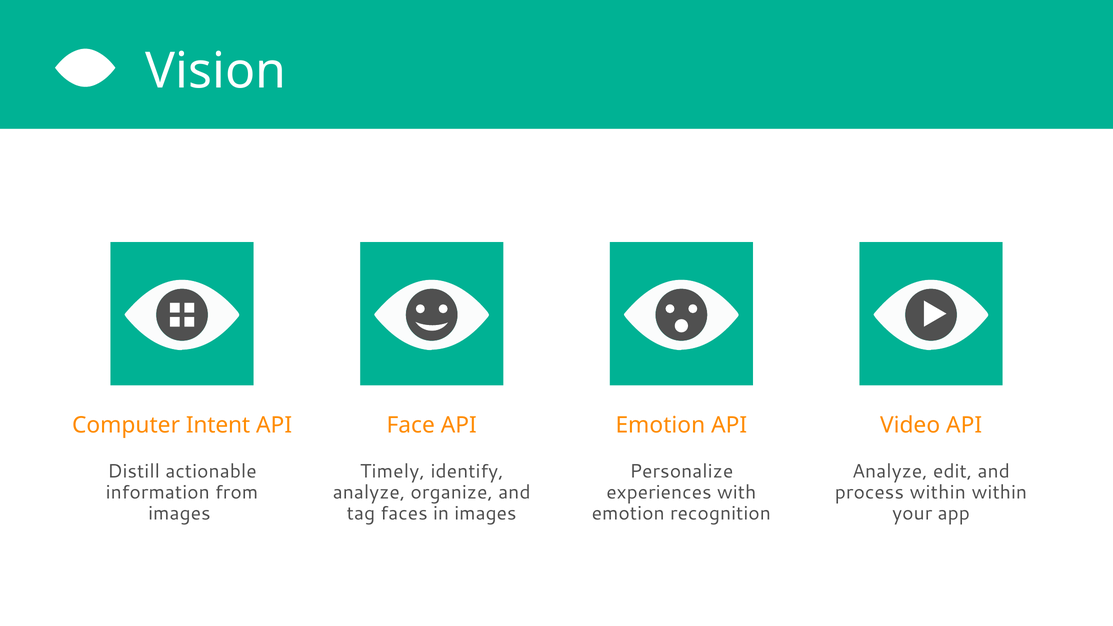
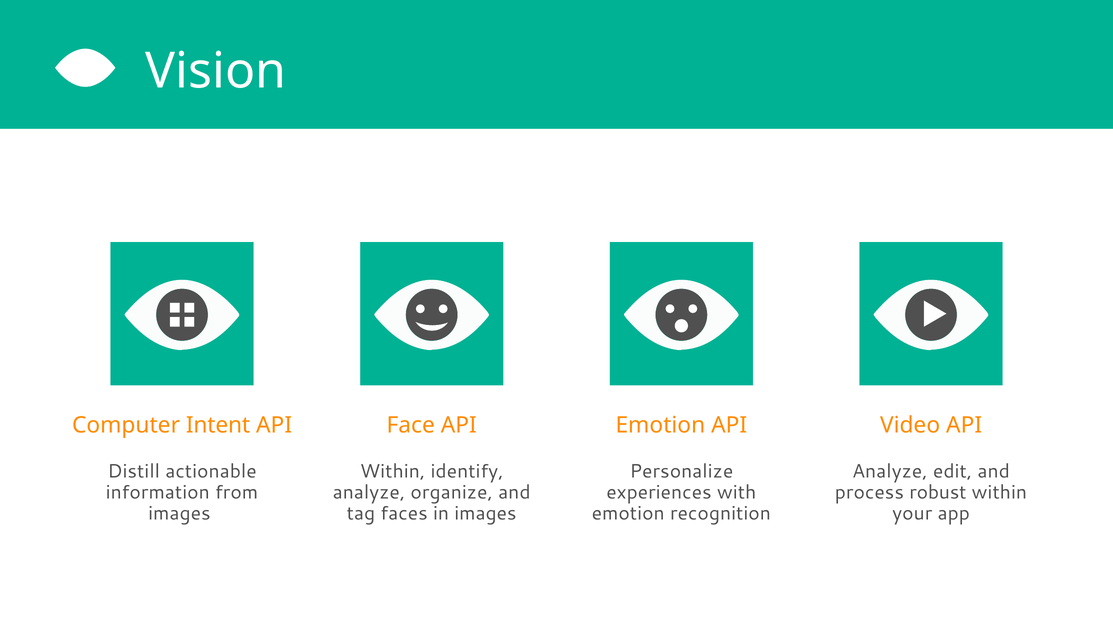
Timely: Timely -> Within (393, 471)
process within: within -> robust (938, 492)
